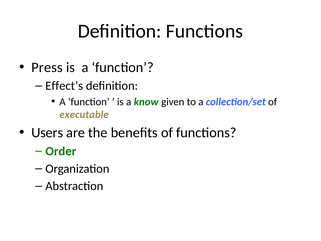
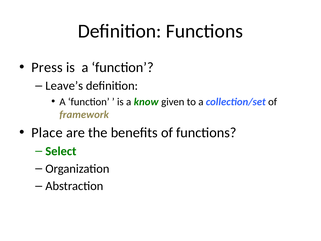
Effect’s: Effect’s -> Leave’s (64, 86)
executable: executable -> framework (84, 115)
Users: Users -> Place (47, 133)
Order: Order -> Select (61, 151)
